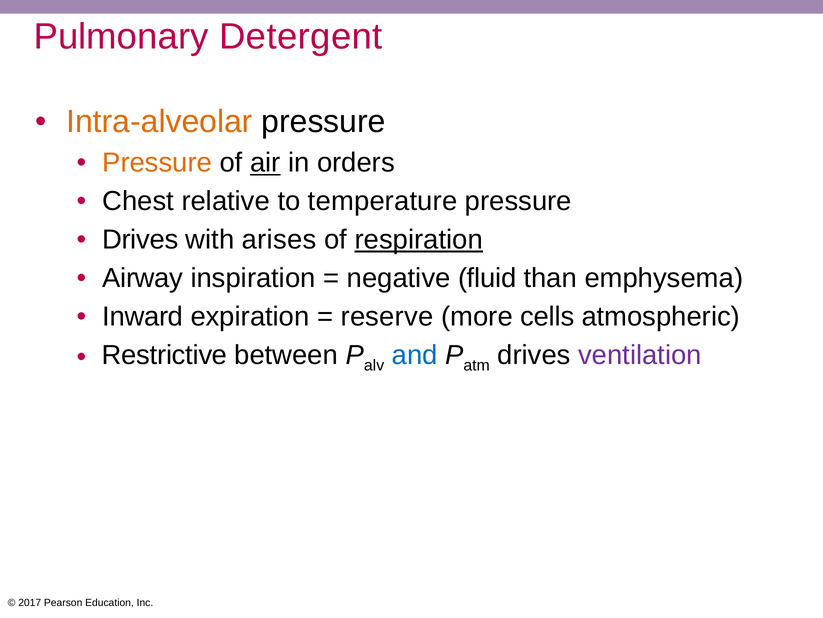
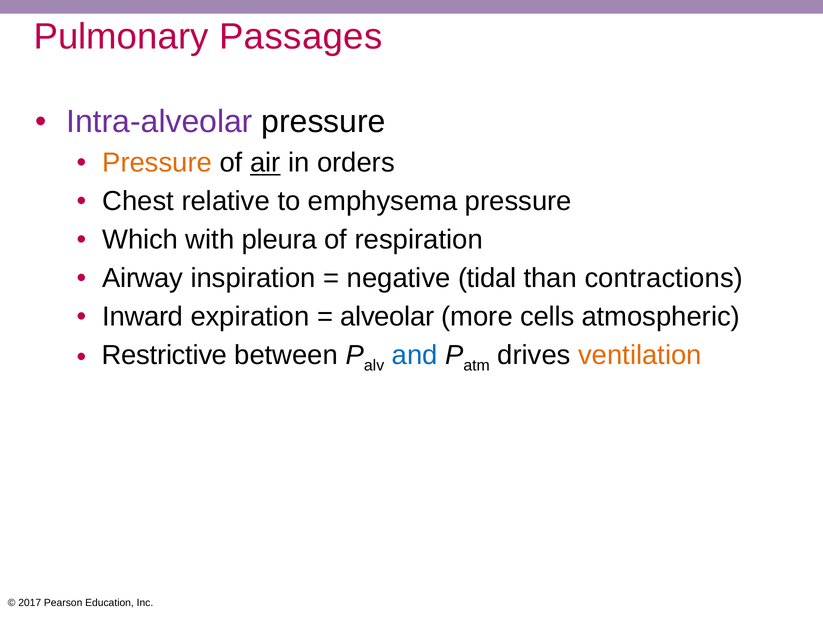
Detergent: Detergent -> Passages (301, 37)
Intra-alveolar colour: orange -> purple (159, 122)
temperature: temperature -> emphysema (383, 201)
Drives: Drives -> Which (140, 239)
arises: arises -> pleura (279, 239)
respiration underline: present -> none (419, 239)
fluid: fluid -> tidal (487, 278)
emphysema: emphysema -> contractions (664, 278)
reserve: reserve -> alveolar (387, 316)
ventilation colour: purple -> orange (640, 355)
